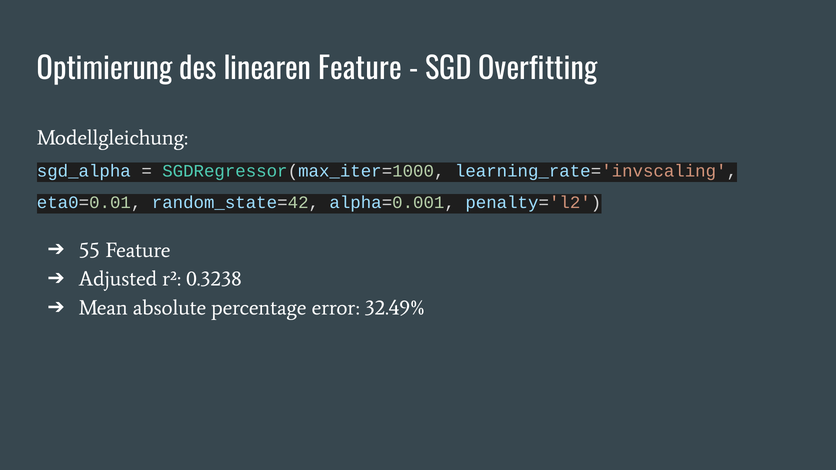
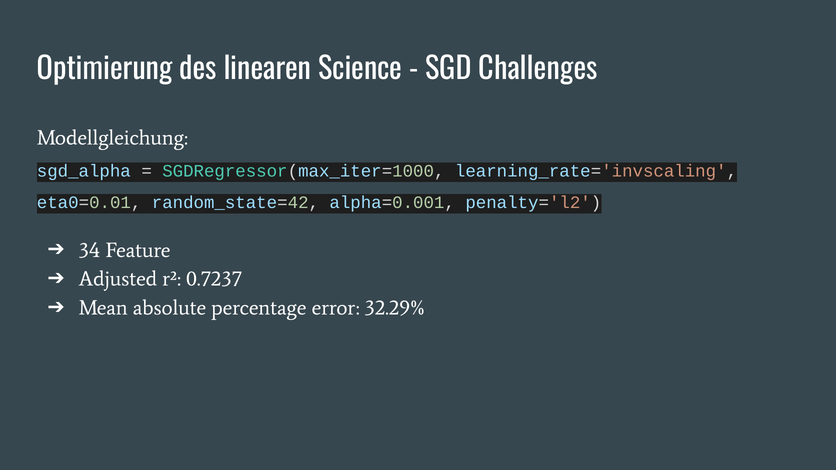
linearen Feature: Feature -> Science (360, 69)
Overfitting: Overfitting -> Challenges (538, 69)
55: 55 -> 34 (89, 250)
0.3238: 0.3238 -> 0.7237 (214, 279)
32.49%: 32.49% -> 32.29% (395, 308)
